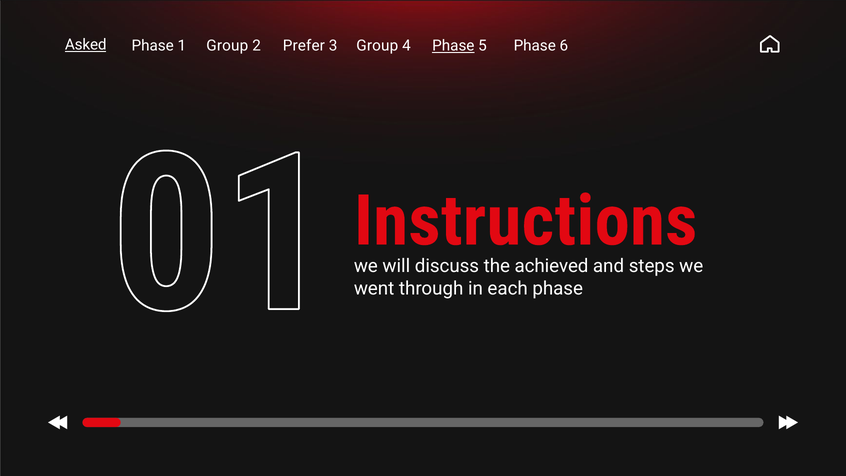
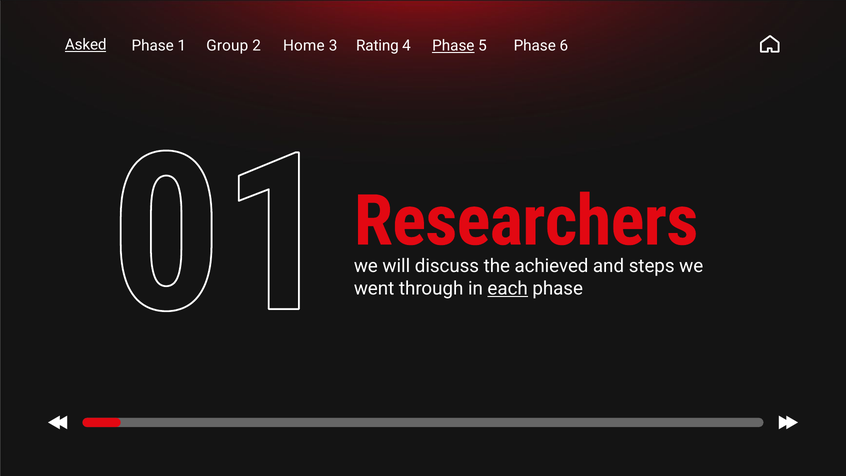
Prefer: Prefer -> Home (304, 46)
Group: Group -> Rating (377, 46)
Instructions: Instructions -> Researchers (526, 221)
each underline: none -> present (508, 289)
